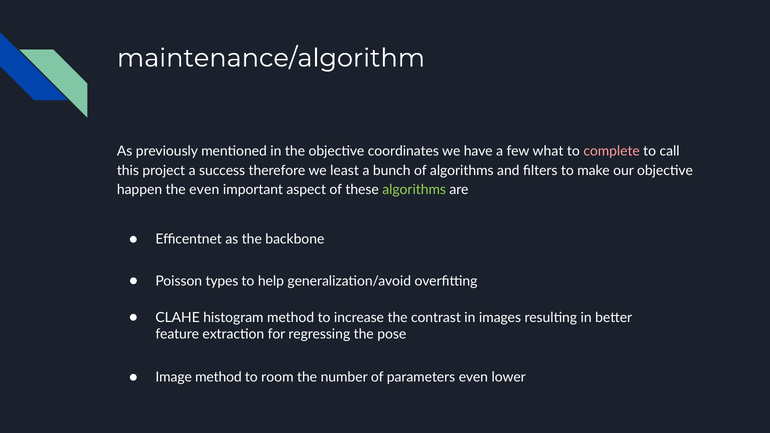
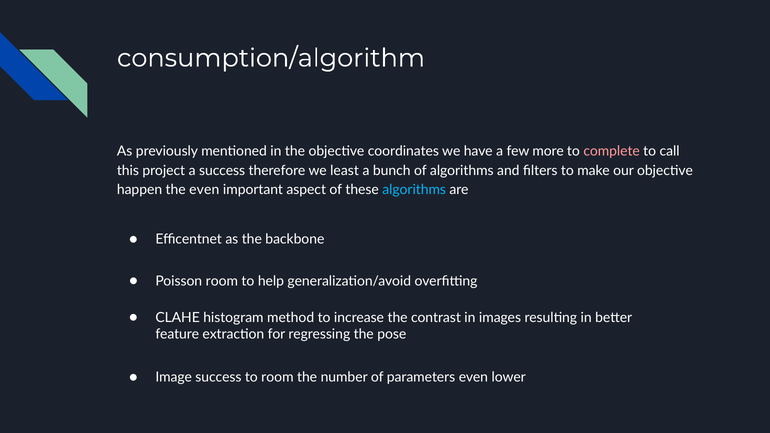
maintenance/algorithm: maintenance/algorithm -> consumption/algorithm (271, 58)
what: what -> more (548, 151)
algorithms colour: light green -> light blue (414, 190)
Poisson types: types -> room (222, 281)
Image method: method -> success (218, 377)
